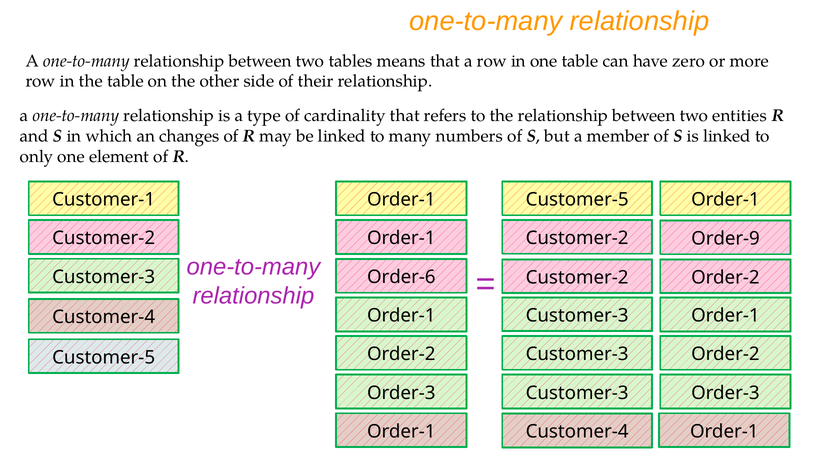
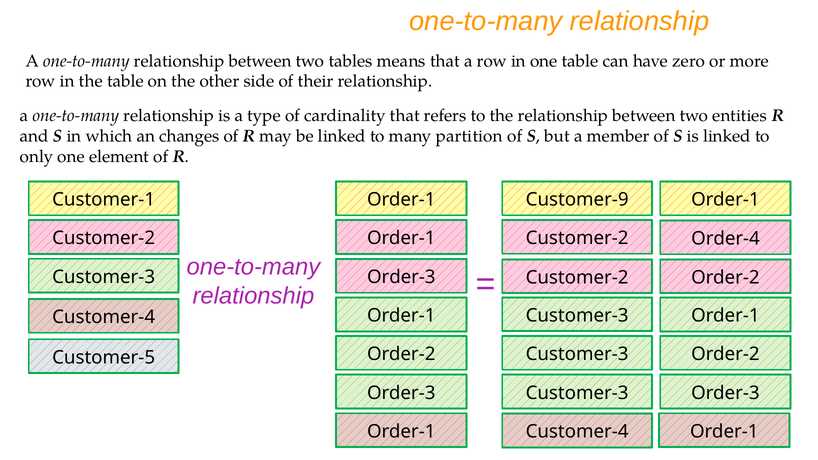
numbers: numbers -> partition (469, 136)
Customer-5: Customer-5 -> Customer-9 (577, 200)
Order-9: Order-9 -> Order-4 (725, 239)
Order-6: Order-6 -> Order-3 (401, 277)
